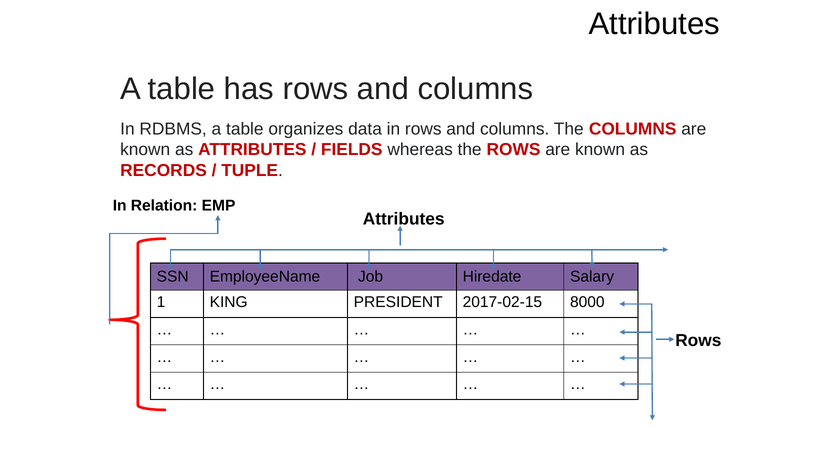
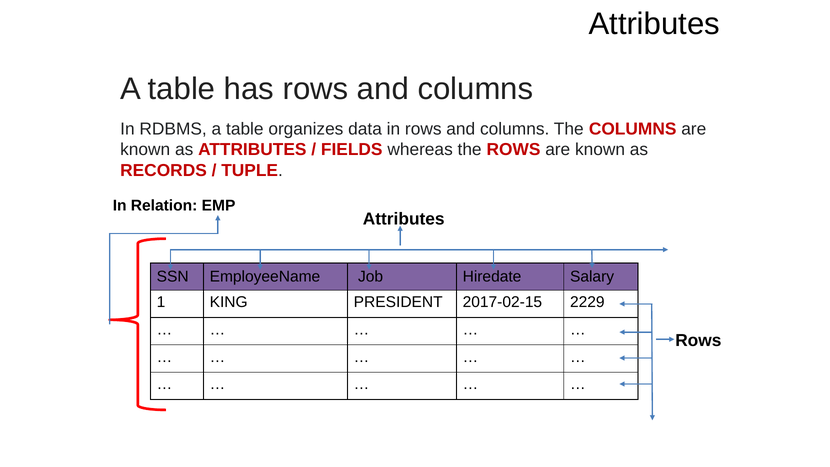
8000: 8000 -> 2229 (587, 302)
